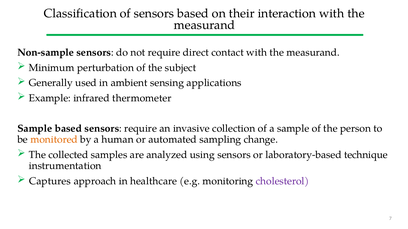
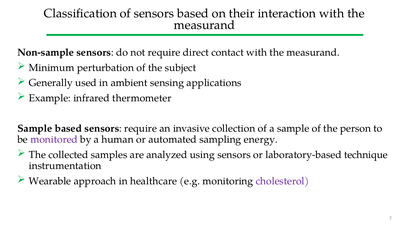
monitored colour: orange -> purple (54, 140)
change: change -> energy (261, 140)
Captures: Captures -> Wearable (50, 181)
